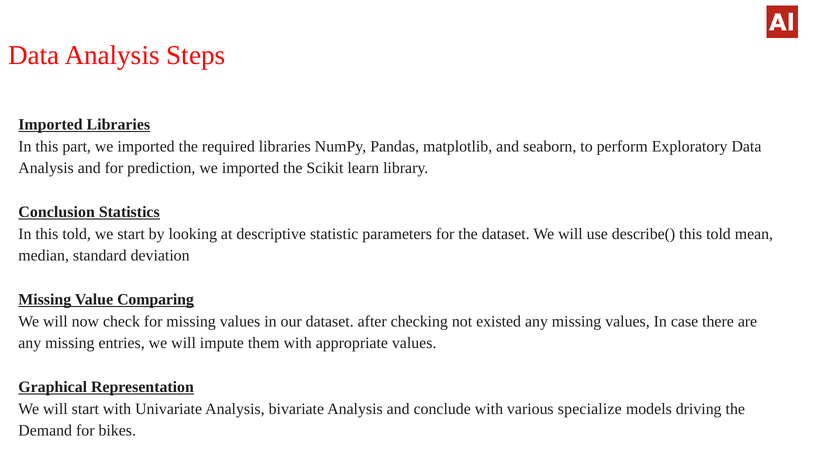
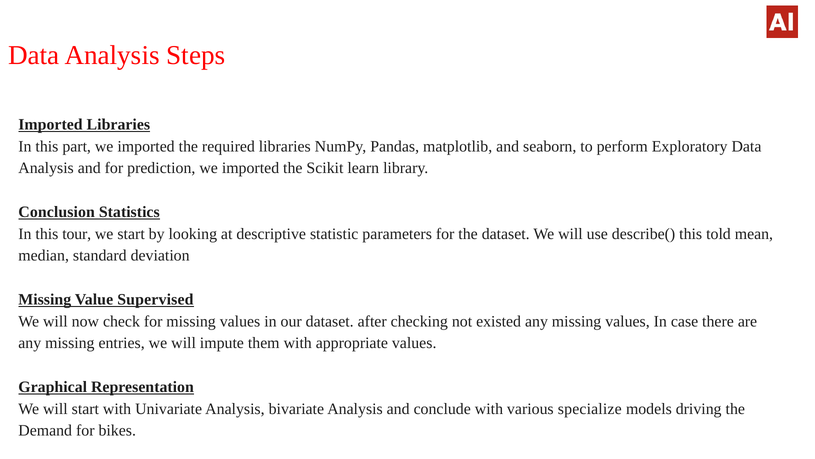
In this told: told -> tour (77, 234)
Comparing: Comparing -> Supervised (155, 299)
